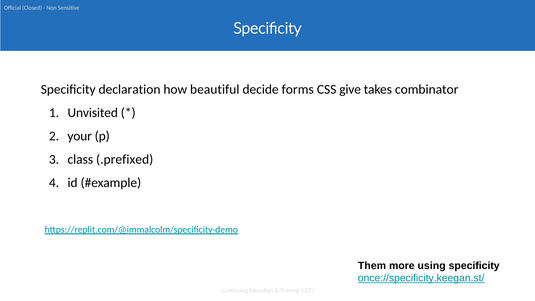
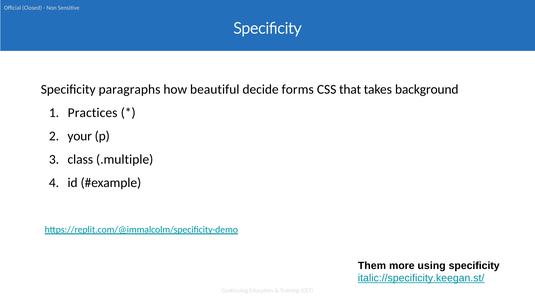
declaration: declaration -> paragraphs (129, 89)
give: give -> that (350, 89)
combinator: combinator -> background (427, 89)
Unvisited: Unvisited -> Practices (93, 113)
.prefixed: .prefixed -> .multiple (125, 159)
once://specificity.keegan.st/: once://specificity.keegan.st/ -> italic://specificity.keegan.st/ (421, 278)
